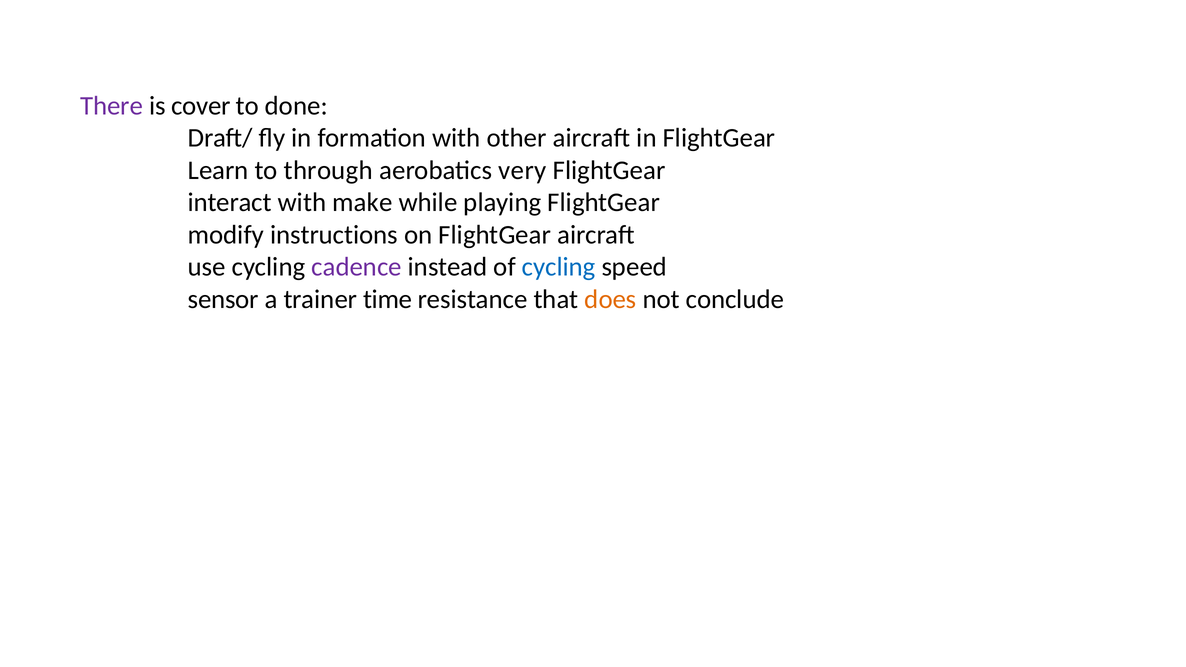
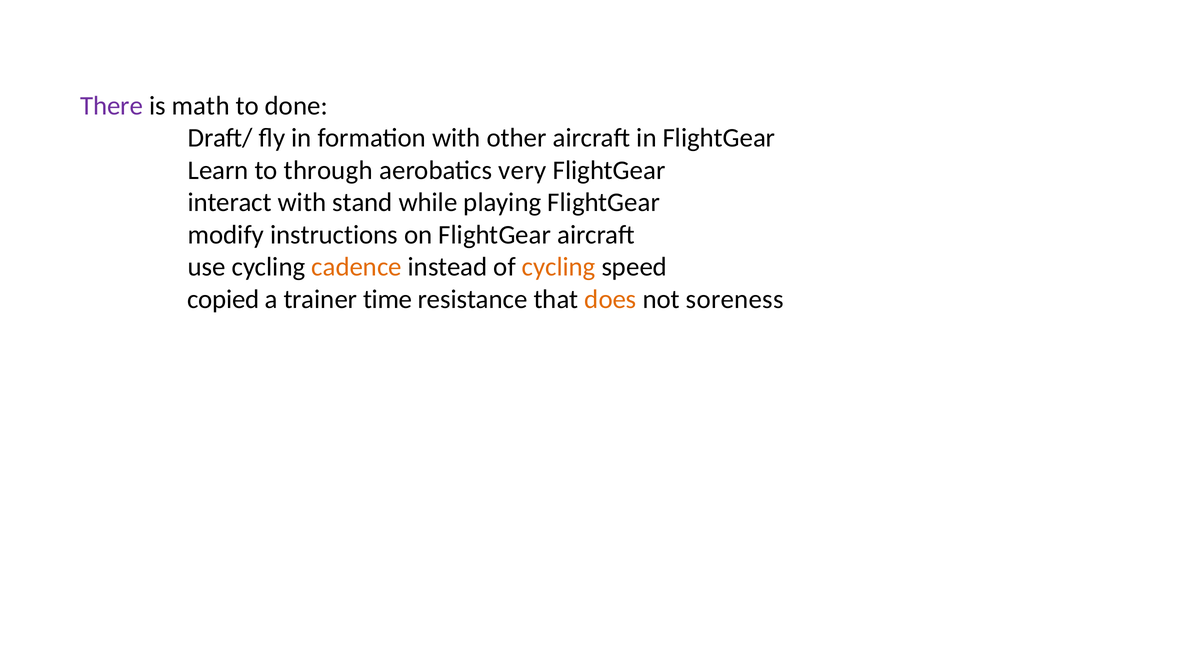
cover: cover -> math (201, 106)
make: make -> stand (363, 203)
cadence colour: purple -> orange (357, 267)
cycling colour: blue -> orange (559, 267)
sensor: sensor -> copied (223, 299)
conclude: conclude -> soreness (735, 299)
